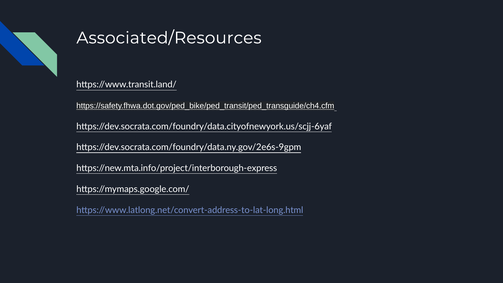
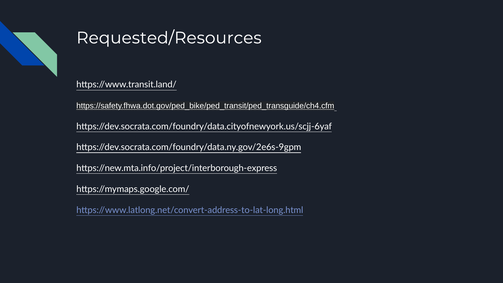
Associated/Resources: Associated/Resources -> Requested/Resources (169, 38)
